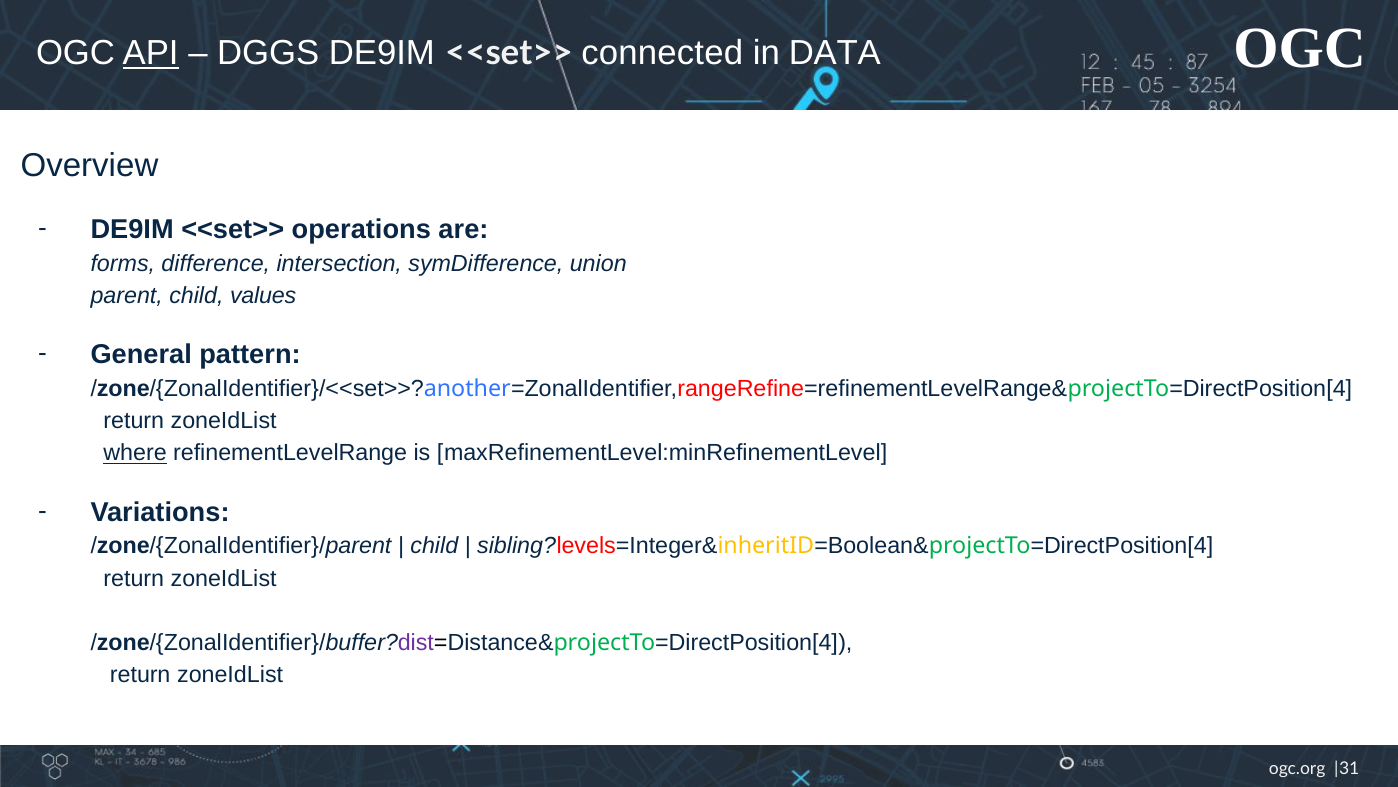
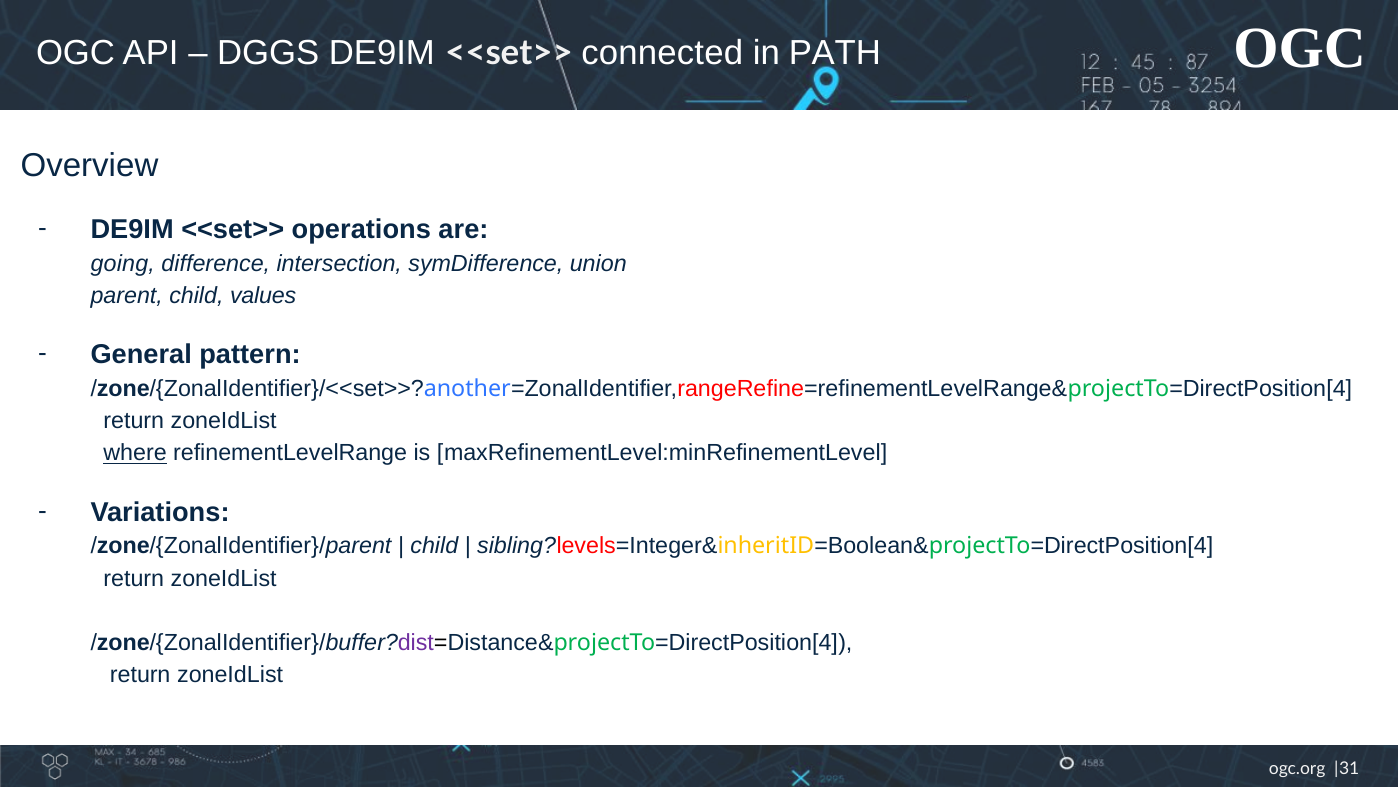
API underline: present -> none (151, 53)
DATA: DATA -> PATH (835, 53)
forms: forms -> going (123, 264)
